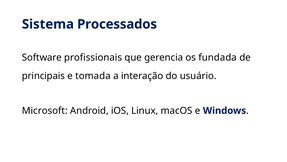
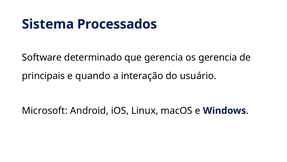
profissionais: profissionais -> determinado (93, 57)
os fundada: fundada -> gerencia (218, 57)
tomada: tomada -> quando (93, 76)
